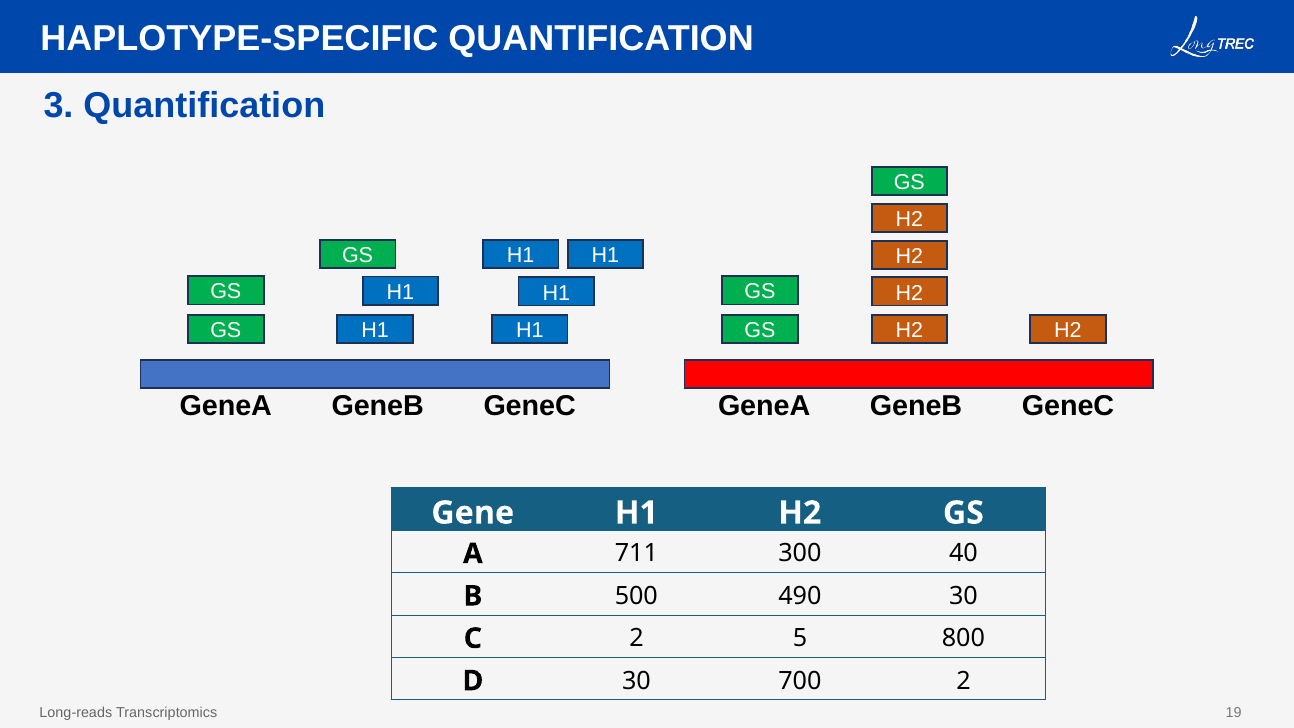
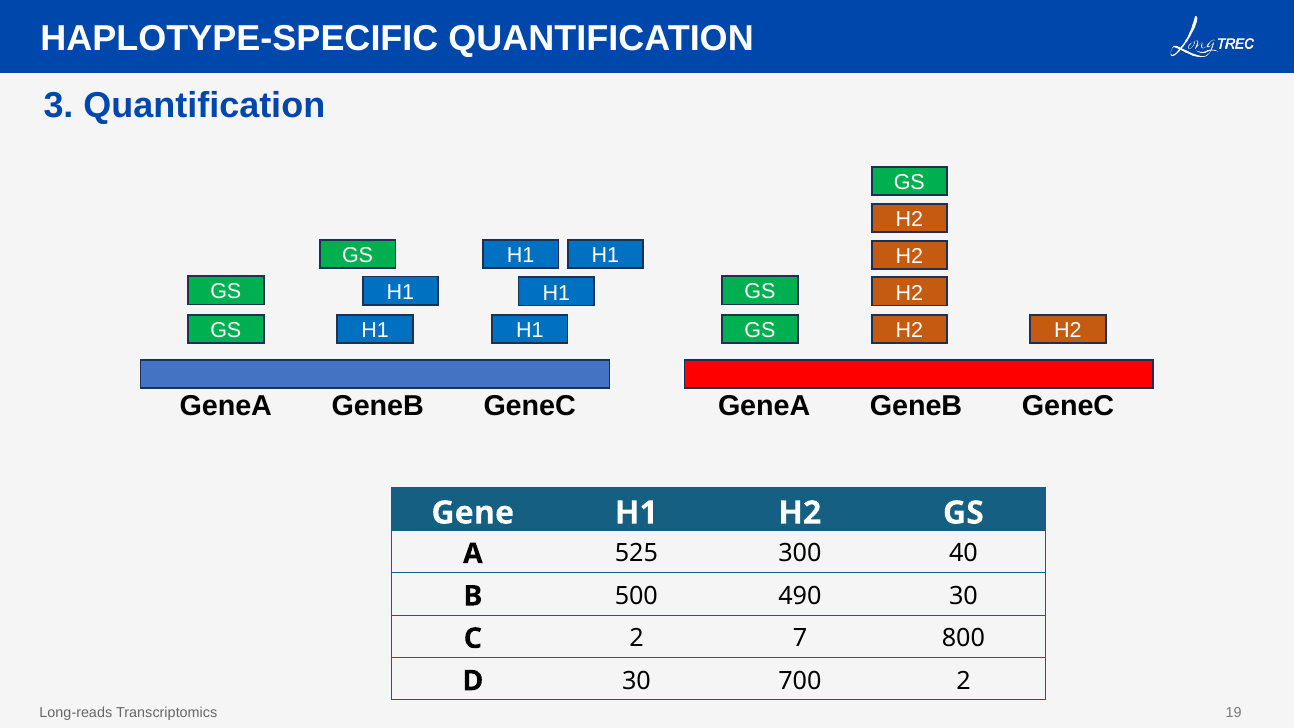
711: 711 -> 525 (636, 553)
5: 5 -> 7 (800, 638)
